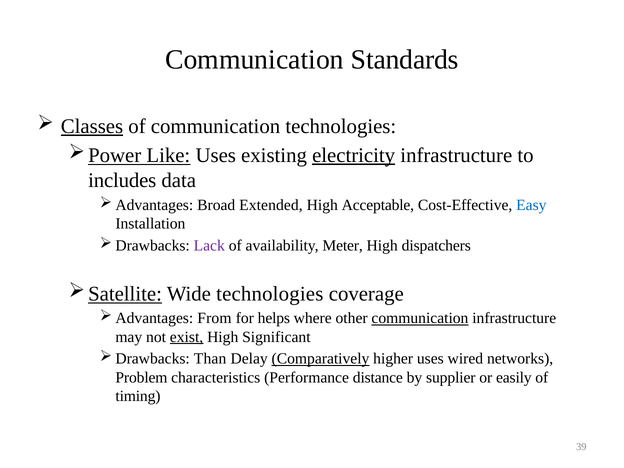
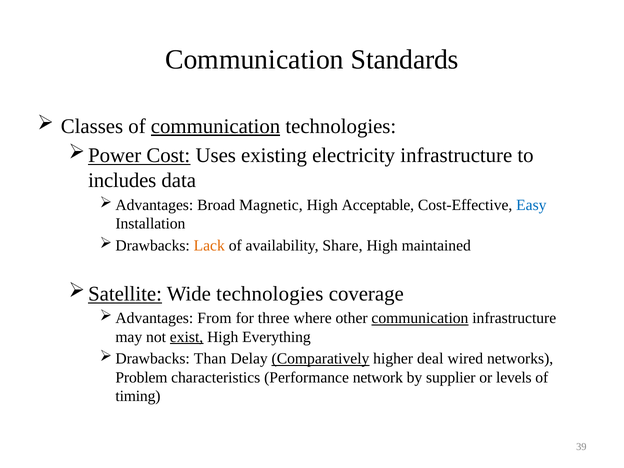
Classes underline: present -> none (92, 126)
communication underline: none -> present (216, 126)
Like: Like -> Cost (168, 155)
electricity underline: present -> none (354, 155)
Extended: Extended -> Magnetic (271, 205)
Lack colour: purple -> orange (209, 245)
Meter: Meter -> Share (342, 245)
dispatchers: dispatchers -> maintained (436, 245)
helps: helps -> three (274, 318)
Significant: Significant -> Everything (276, 337)
higher uses: uses -> deal (430, 359)
distance: distance -> network (378, 378)
easily: easily -> levels (514, 378)
